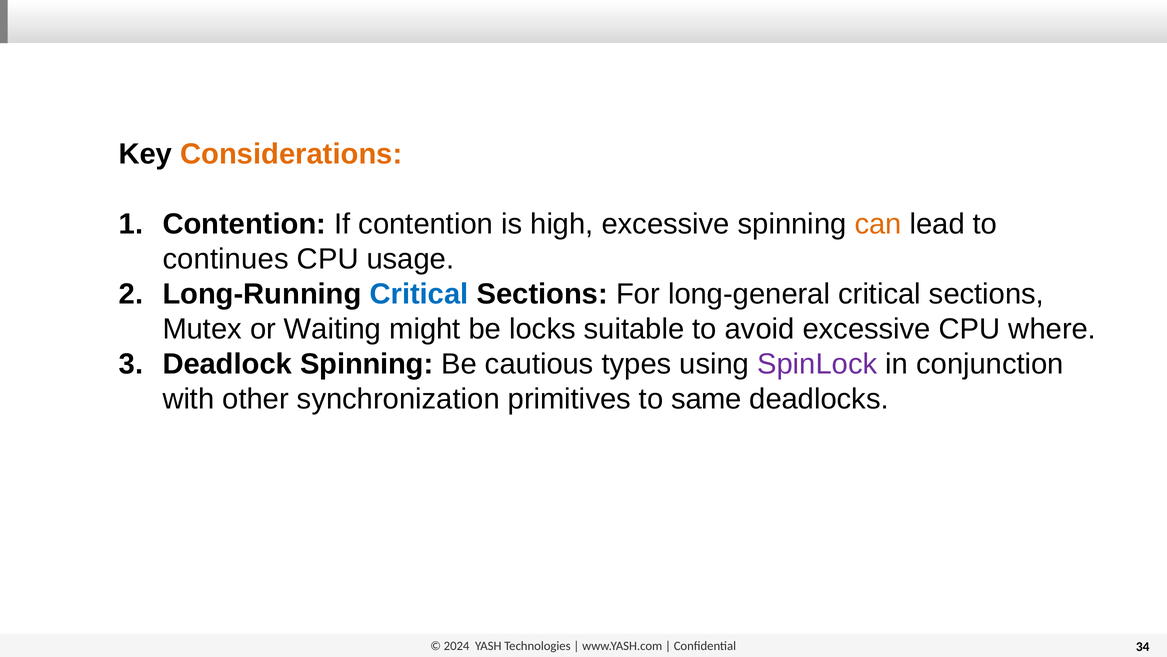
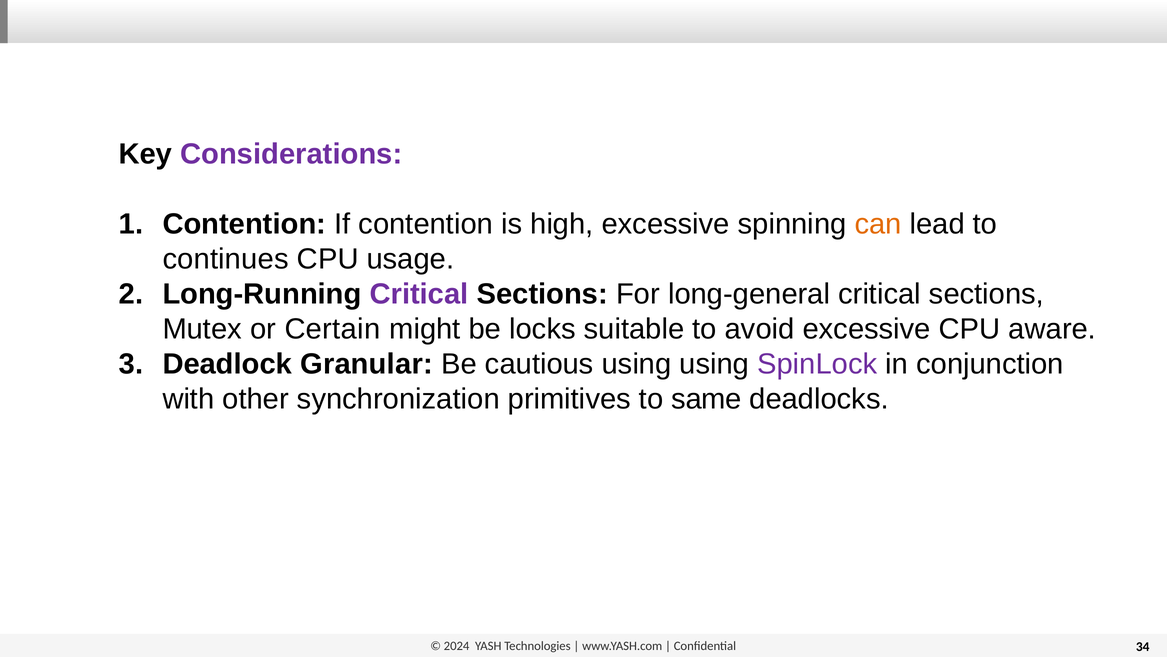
Considerations colour: orange -> purple (291, 154)
Critical colour: blue -> purple (419, 294)
Waiting: Waiting -> Certain (332, 329)
where: where -> aware (1052, 329)
Deadlock Spinning: Spinning -> Granular (367, 364)
cautious types: types -> using (637, 364)
